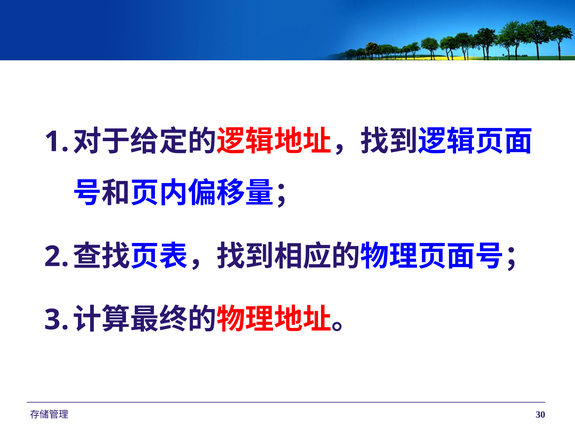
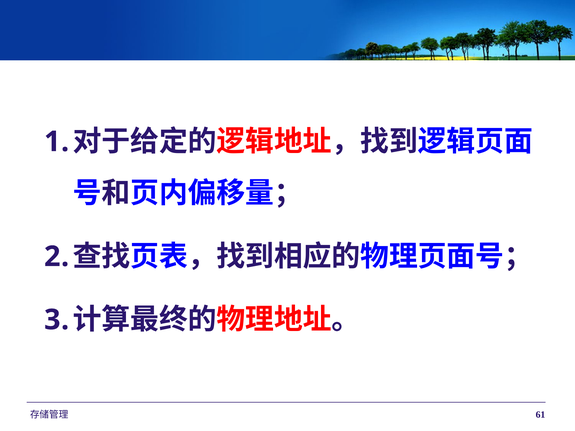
30: 30 -> 61 (540, 415)
